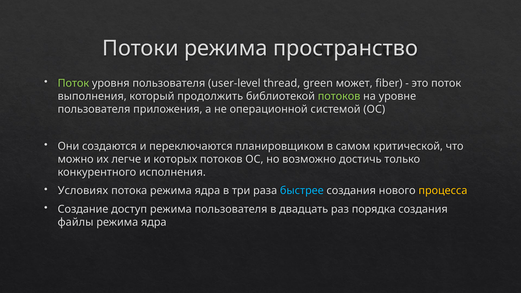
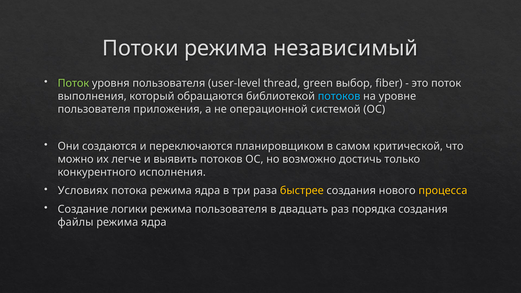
пространство: пространство -> независимый (346, 48)
может: может -> выбор (354, 83)
продолжить: продолжить -> обращаются (210, 96)
потоков colour: light green -> light blue (339, 96)
которых: которых -> выявить (175, 159)
быстрее colour: light blue -> yellow (302, 191)
доступ: доступ -> логики (129, 209)
